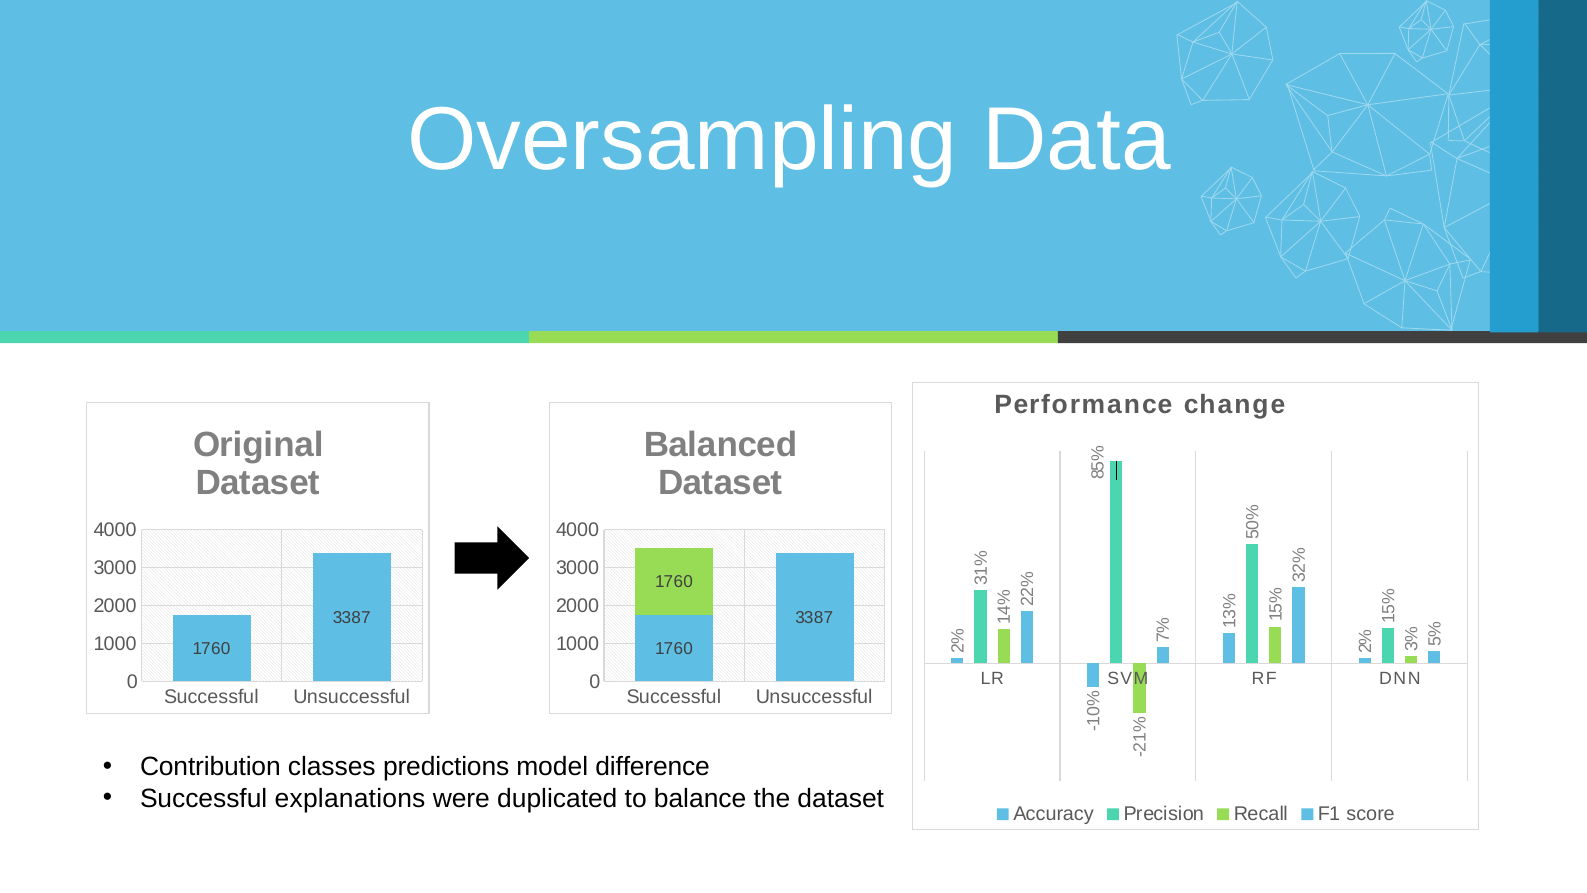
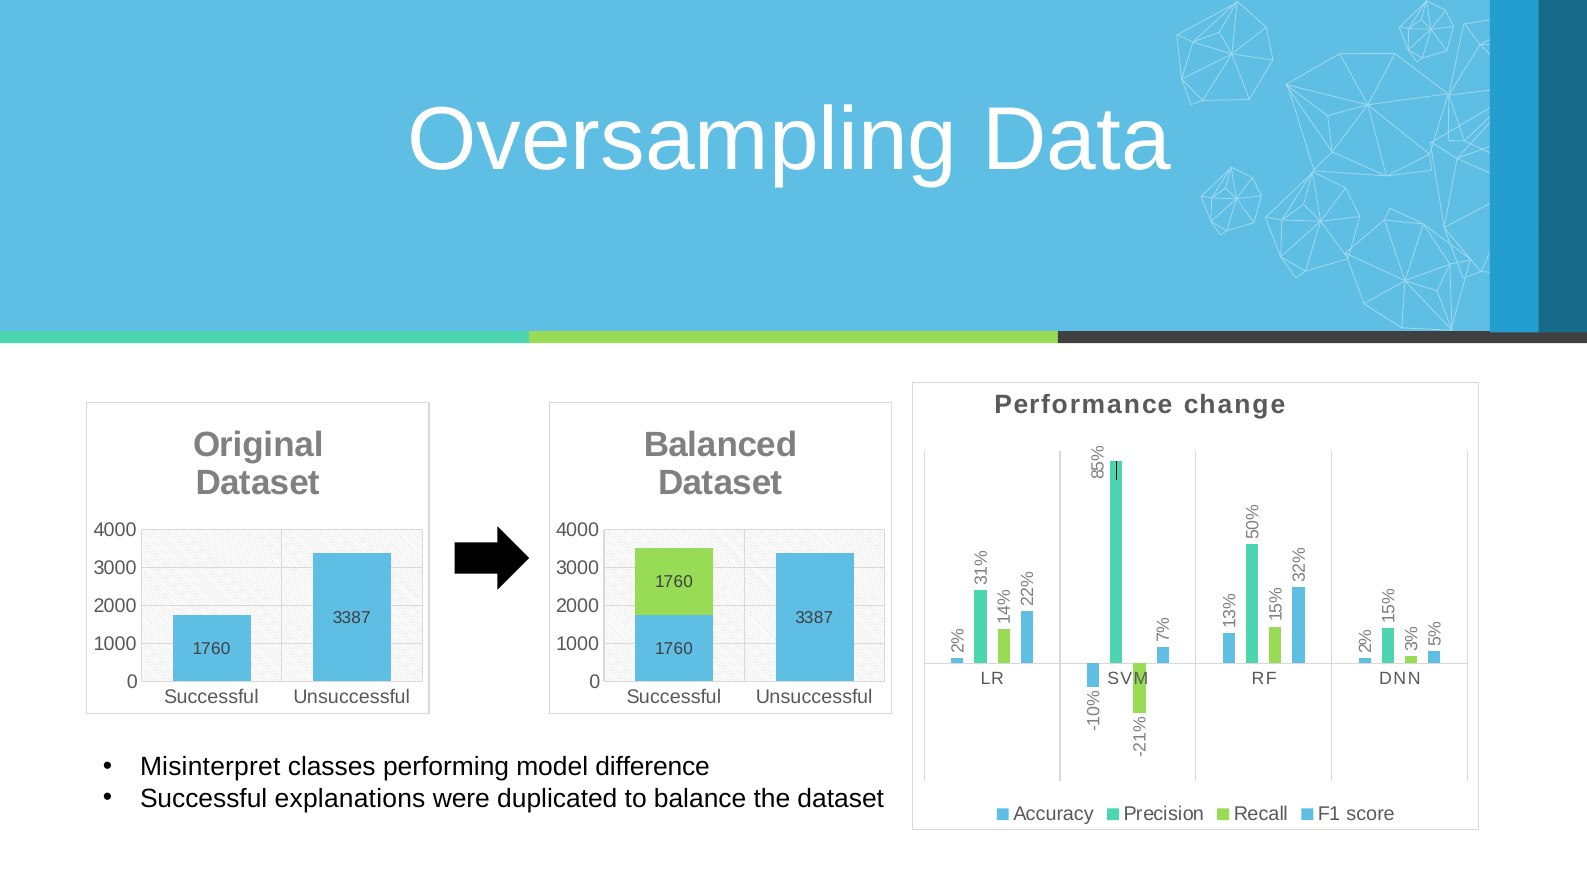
Contribution: Contribution -> Misinterpret (210, 767)
predictions: predictions -> performing (446, 767)
